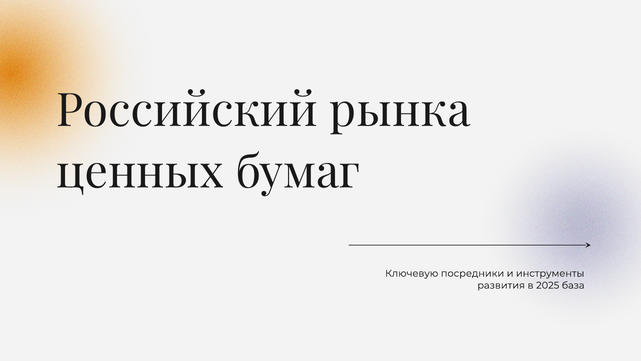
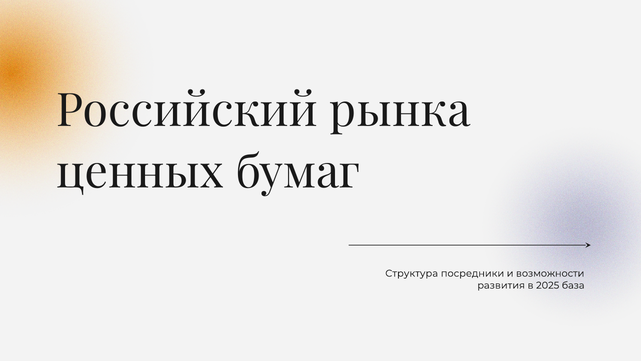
Ключевую: Ключевую -> Структура (412, 273)
инструменты: инструменты -> возможности (550, 273)
